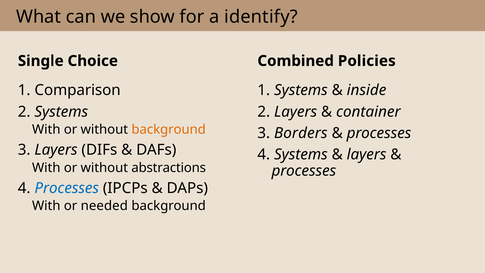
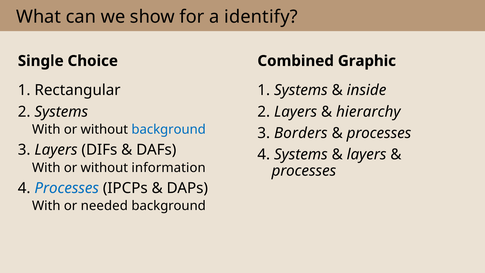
Policies: Policies -> Graphic (367, 61)
Comparison: Comparison -> Rectangular (78, 90)
container: container -> hierarchy (368, 112)
background colour: orange -> blue (169, 129)
abstractions: abstractions -> information (169, 168)
